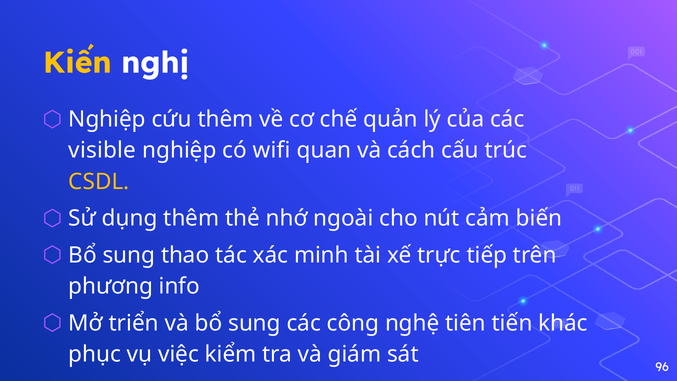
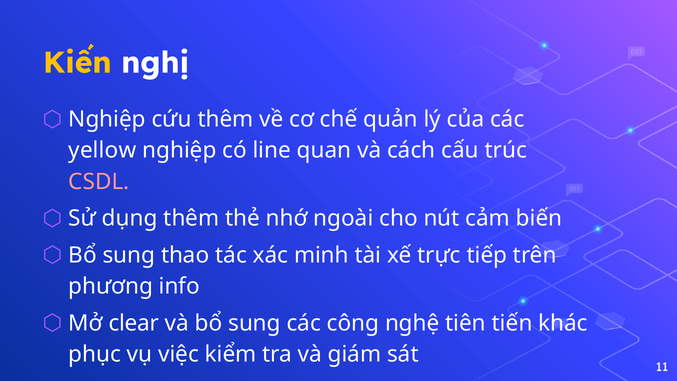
visible: visible -> yellow (102, 150)
wifi: wifi -> line (272, 150)
CSDL colour: yellow -> pink (99, 182)
triển: triển -> clear (134, 323)
96: 96 -> 11 (662, 367)
